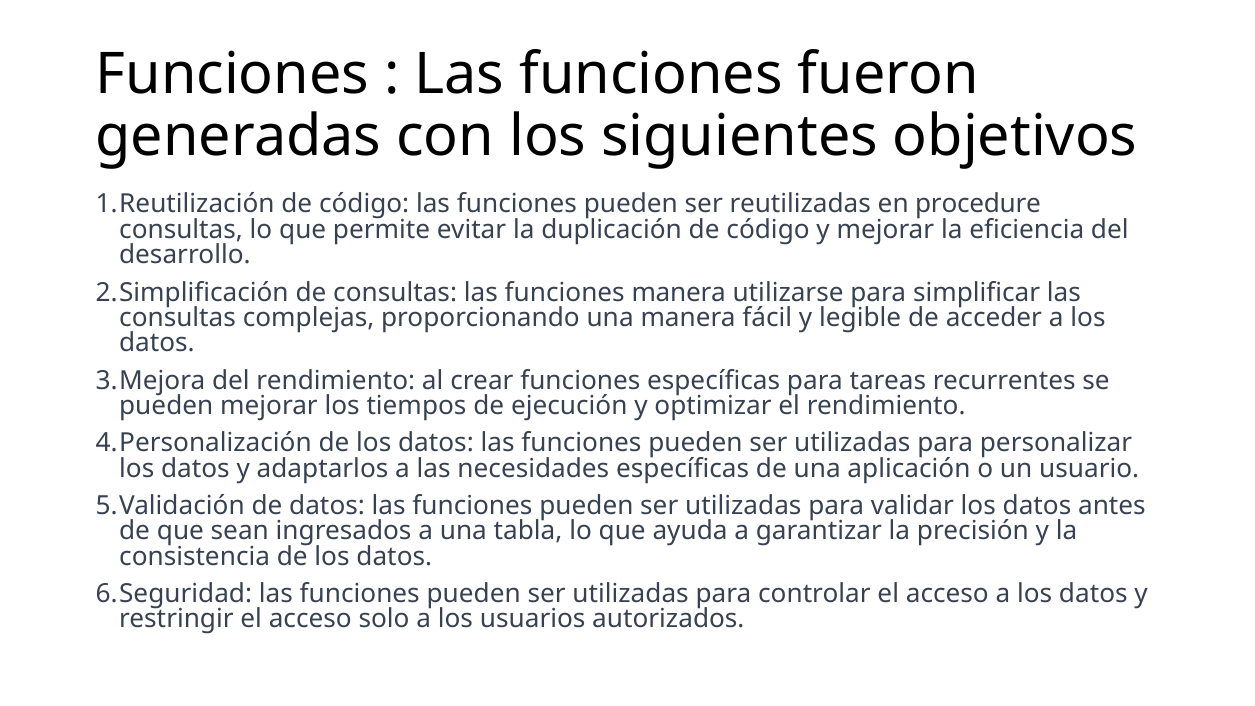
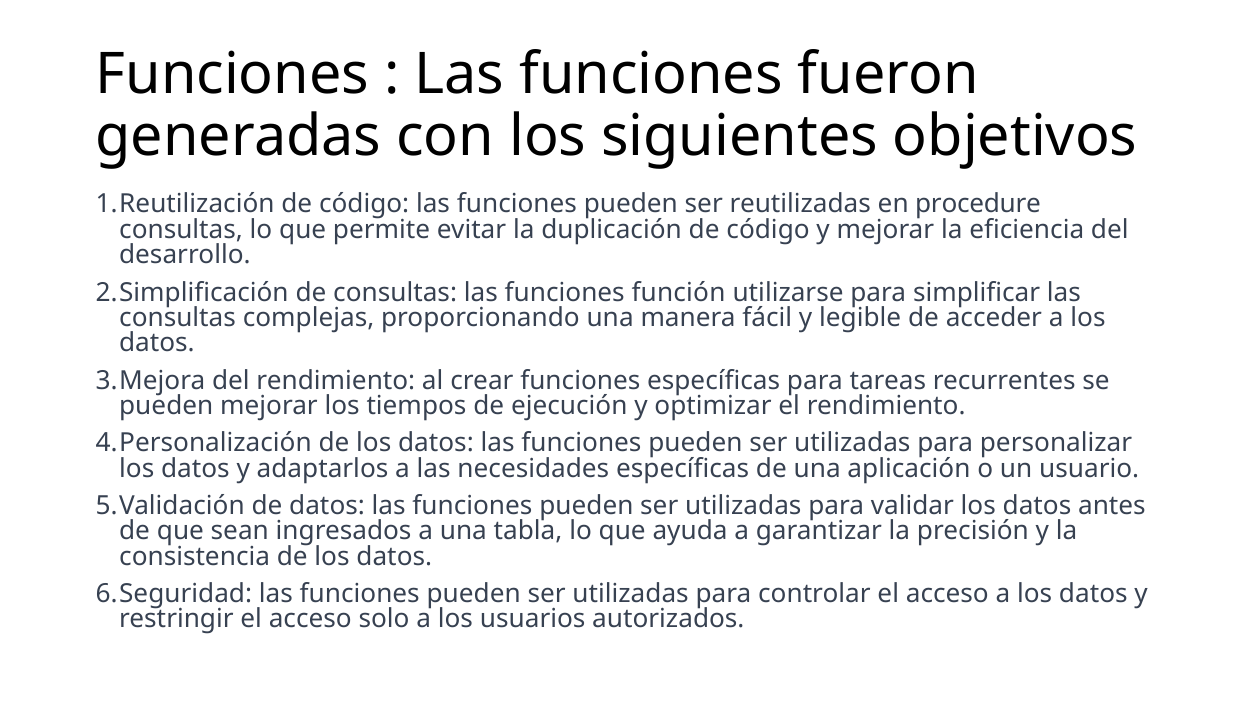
funciones manera: manera -> función (678, 292)
